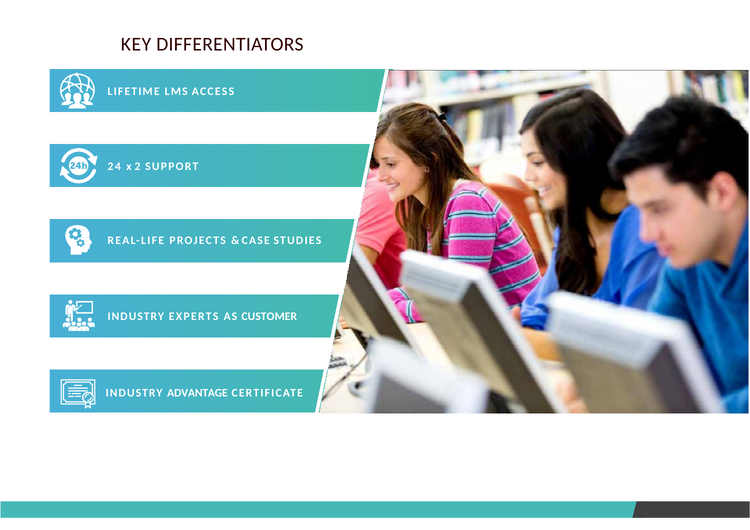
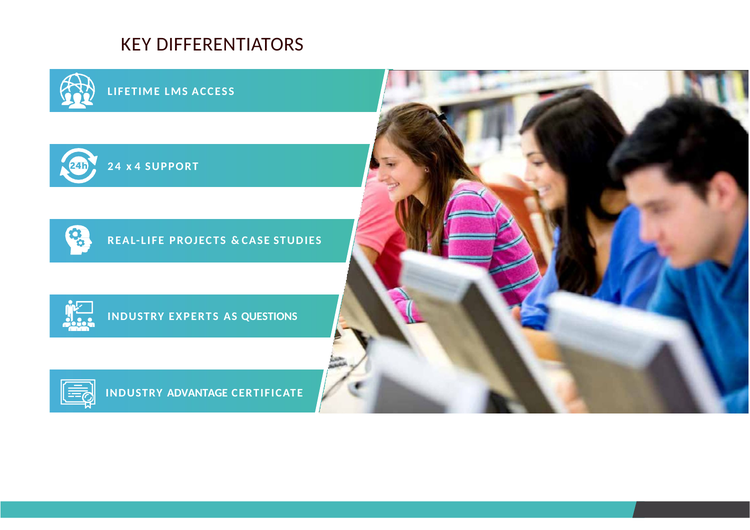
2: 2 -> 4 (137, 166)
CUSTOMER: CUSTOMER -> QUESTIONS (269, 316)
